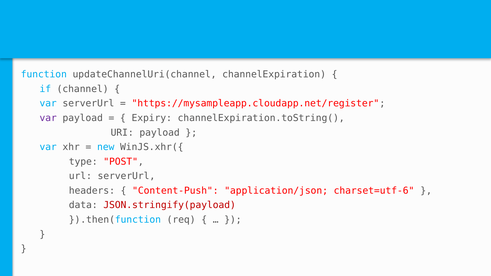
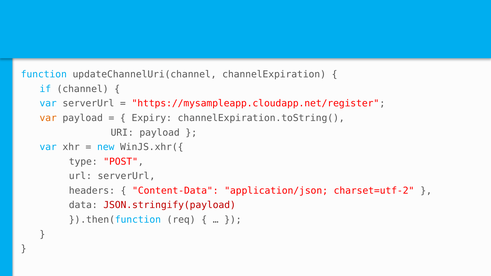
var colour: purple -> orange (48, 118)
Content-Push: Content-Push -> Content-Data (175, 191)
charset=utf-6: charset=utf-6 -> charset=utf-2 (374, 191)
